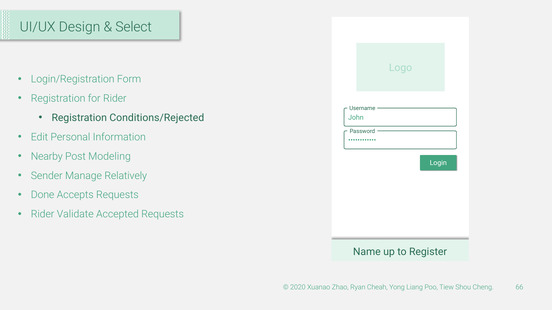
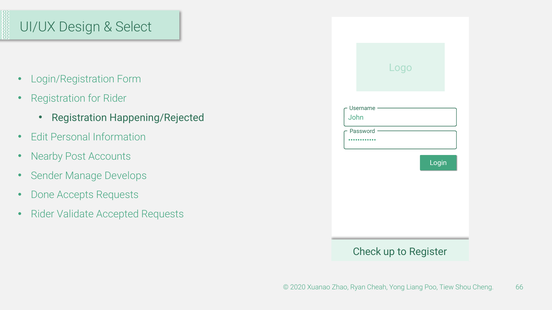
Conditions/Rejected: Conditions/Rejected -> Happening/Rejected (157, 118)
Modeling: Modeling -> Accounts (110, 157)
Relatively: Relatively -> Develops (126, 176)
Name: Name -> Check (367, 252)
